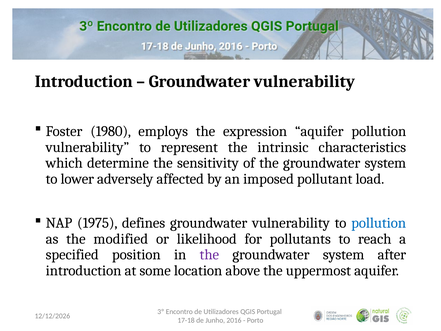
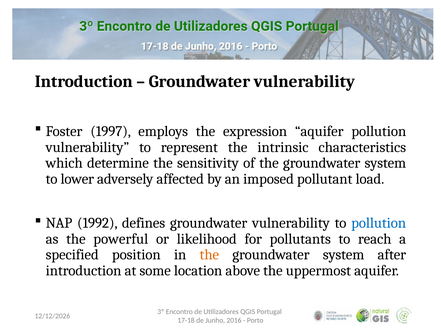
1980: 1980 -> 1997 (111, 131)
1975: 1975 -> 1992 (97, 223)
modified: modified -> powerful (121, 239)
the colour: purple -> orange (209, 255)
